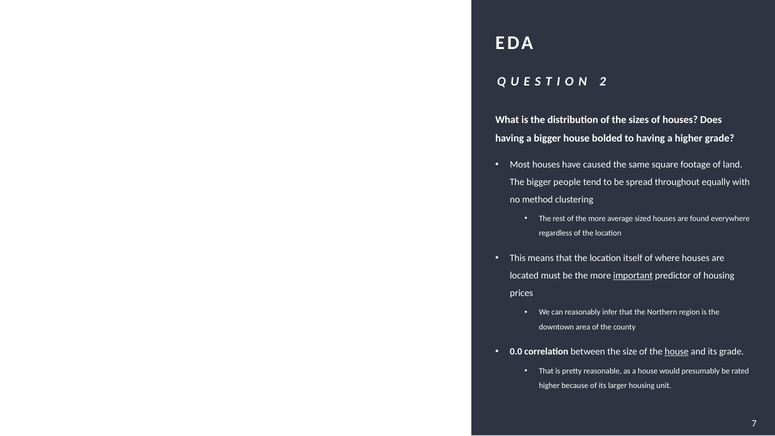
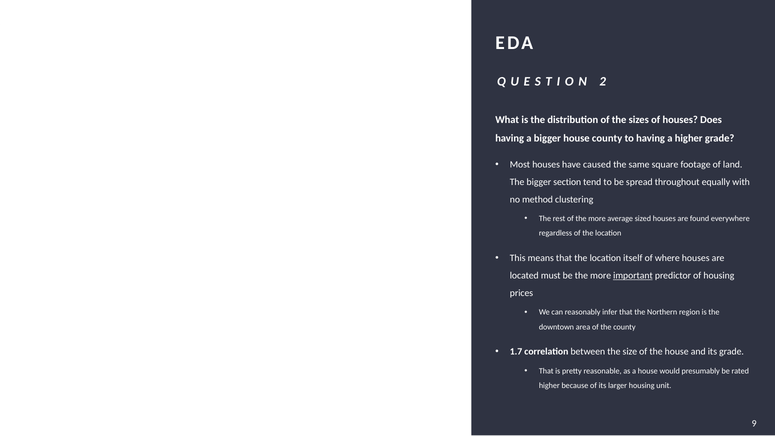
house bolded: bolded -> county (607, 138)
people: people -> section (567, 182)
0.0: 0.0 -> 1.7 (516, 351)
house underline: present -> none (677, 351)
7: 7 -> 9 (754, 423)
